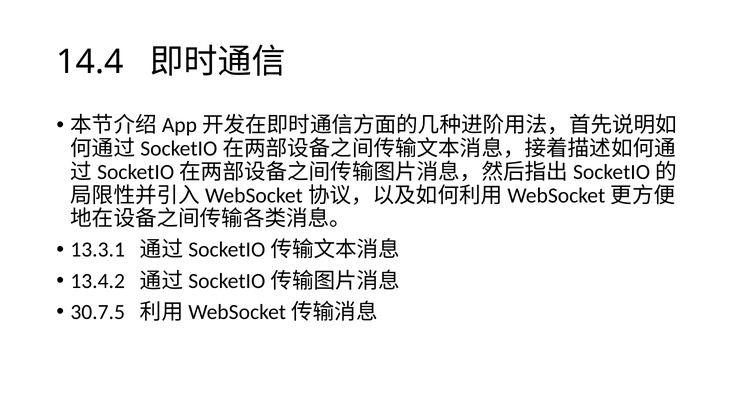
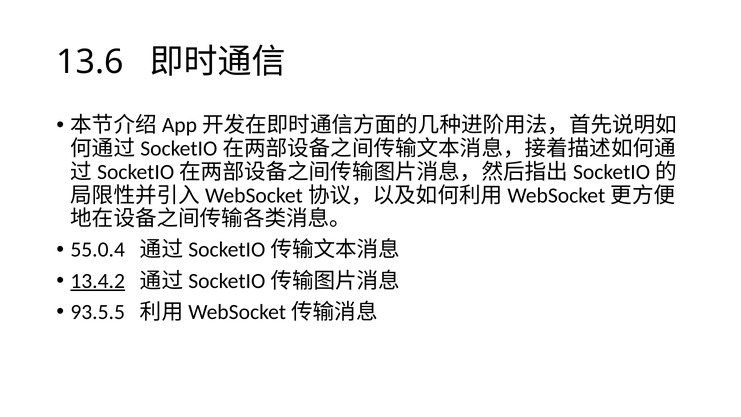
14.4: 14.4 -> 13.6 (90, 62)
13.3.1: 13.3.1 -> 55.0.4 (98, 250)
13.4.2 underline: none -> present (98, 281)
30.7.5: 30.7.5 -> 93.5.5 (98, 312)
